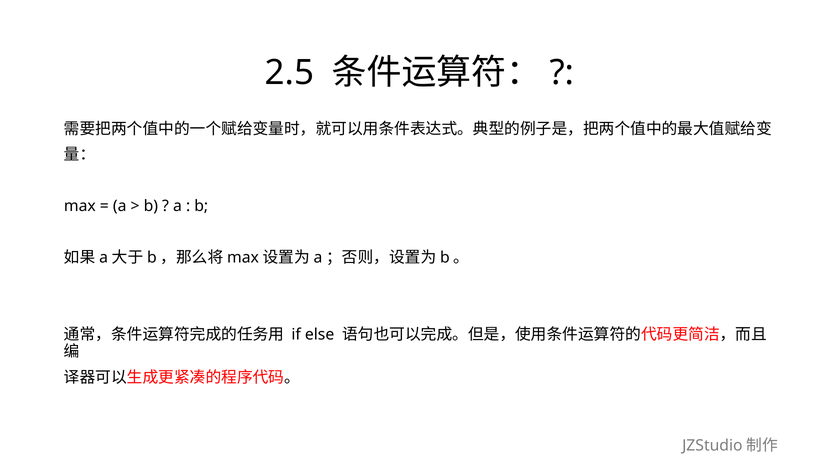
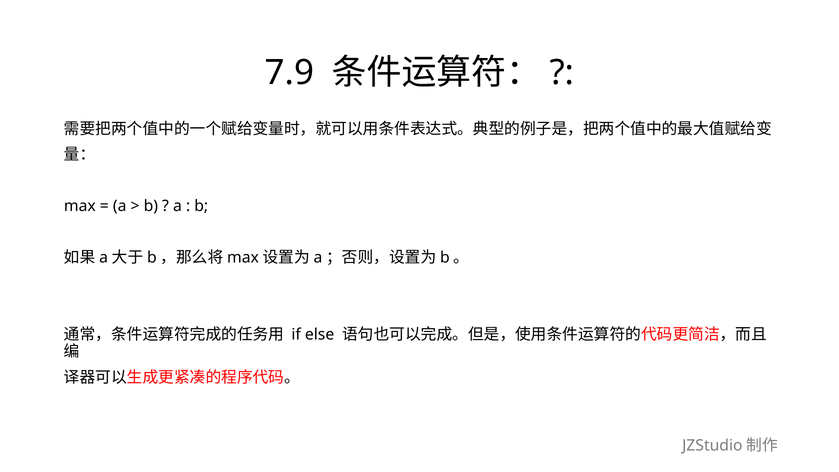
2.5: 2.5 -> 7.9 (290, 73)
